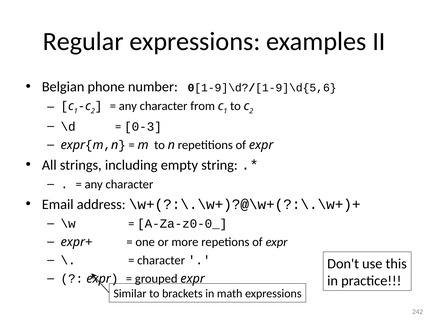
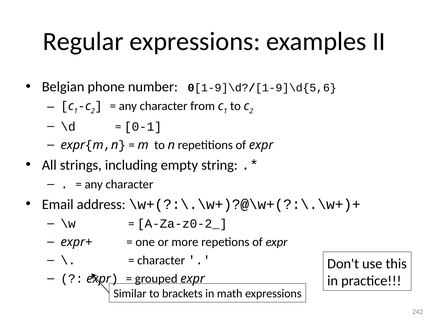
0-3: 0-3 -> 0-1 (143, 126)
A-Za-z0-0_: A-Za-z0-0_ -> A-Za-z0-2_ (182, 223)
